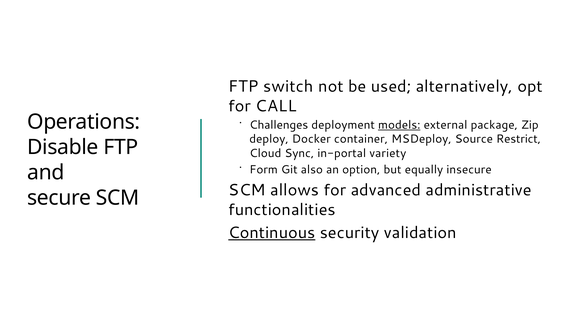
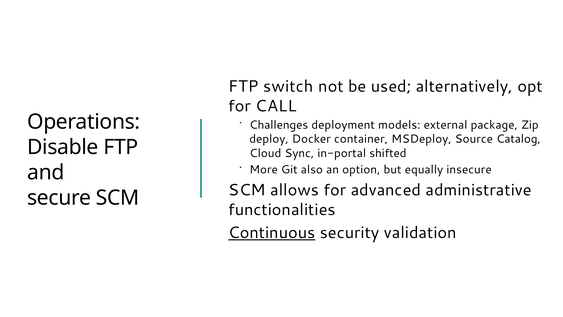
models underline: present -> none (399, 125)
Restrict: Restrict -> Catalog (518, 139)
variety: variety -> shifted (388, 153)
Form: Form -> More (264, 169)
